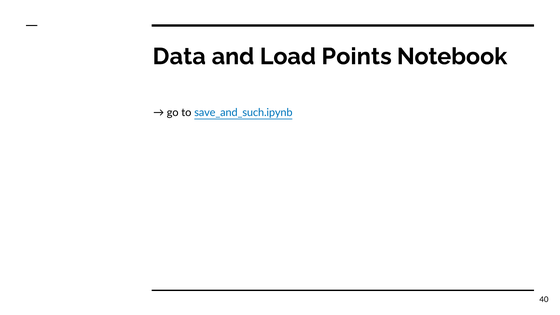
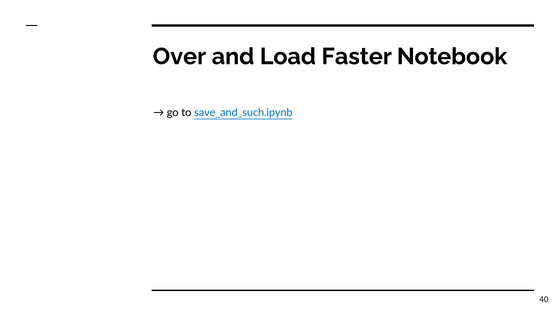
Data: Data -> Over (179, 57)
Points: Points -> Faster (357, 57)
